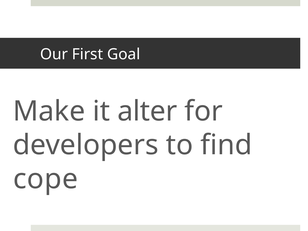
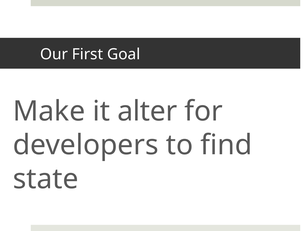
cope: cope -> state (46, 179)
